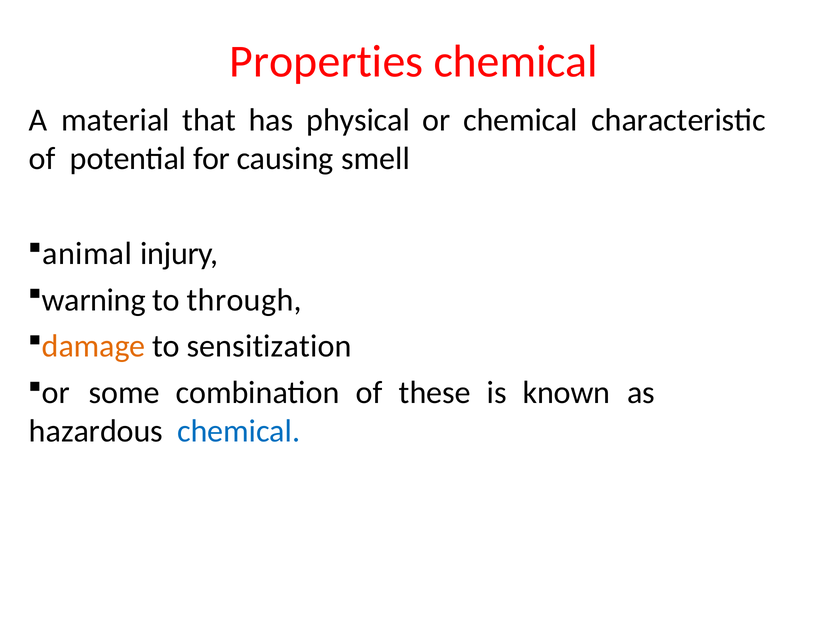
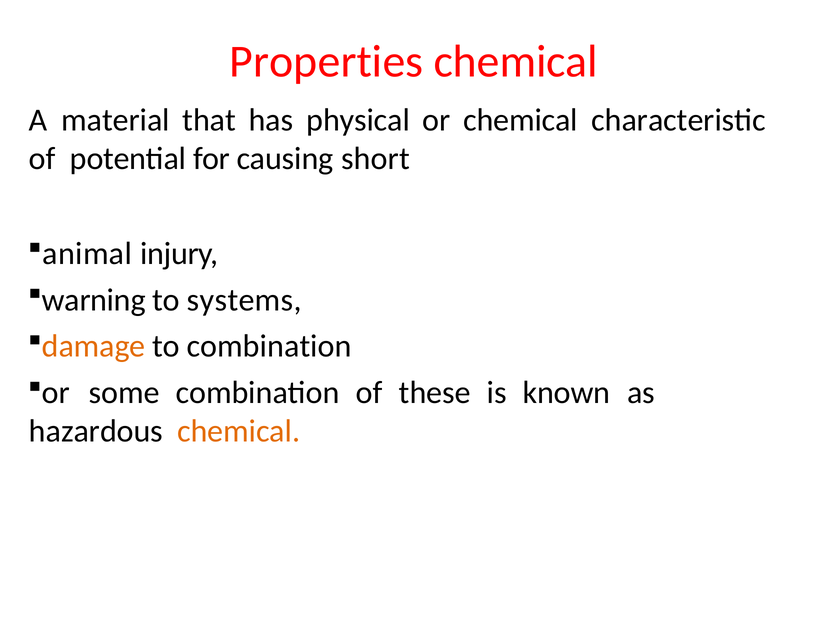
smell: smell -> short (376, 159)
through: through -> systems (244, 300)
to sensitization: sensitization -> combination (269, 346)
chemical colour: blue -> orange (239, 431)
